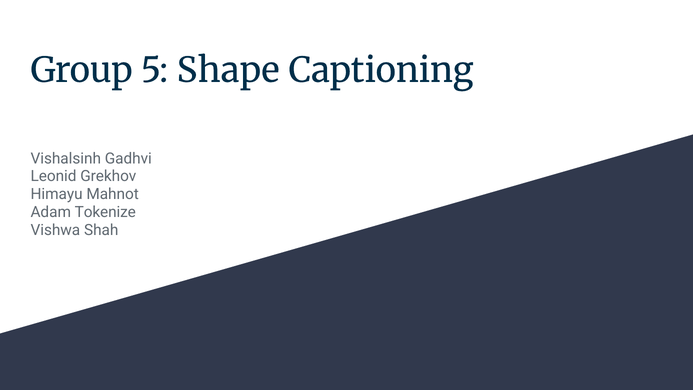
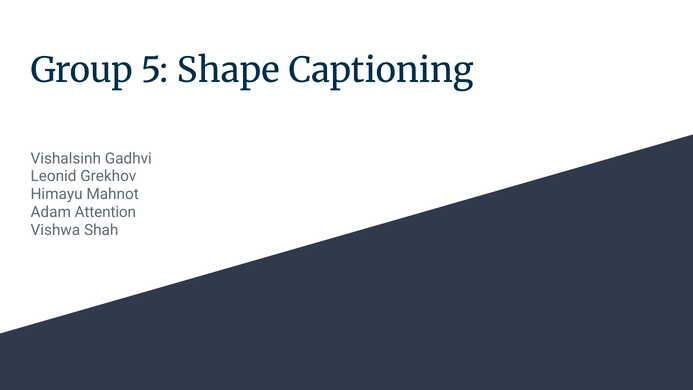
Tokenize: Tokenize -> Attention (105, 212)
